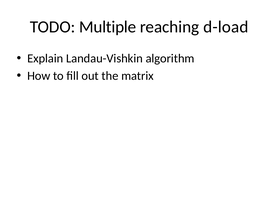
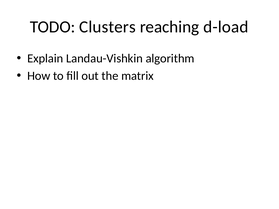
Multiple: Multiple -> Clusters (107, 27)
